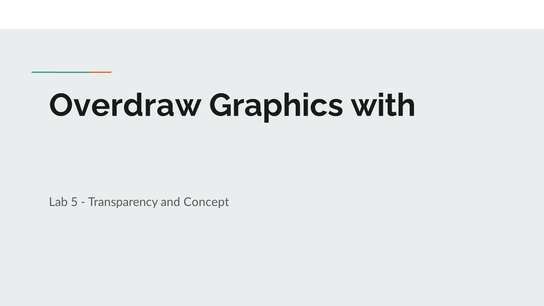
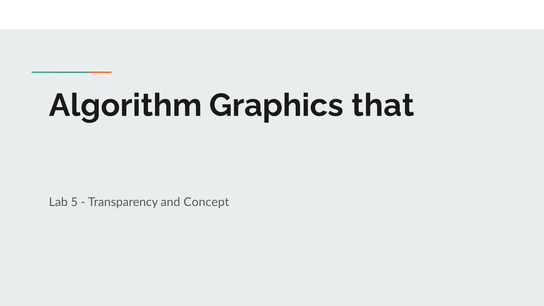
Overdraw: Overdraw -> Algorithm (125, 105)
with: with -> that (383, 105)
